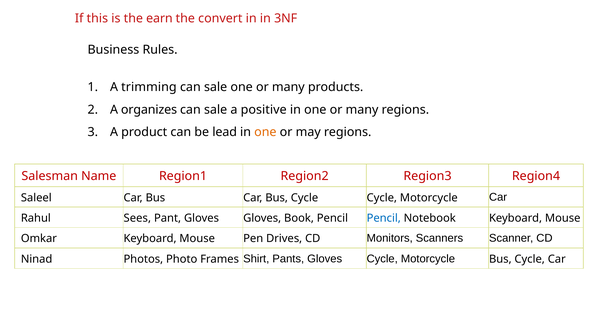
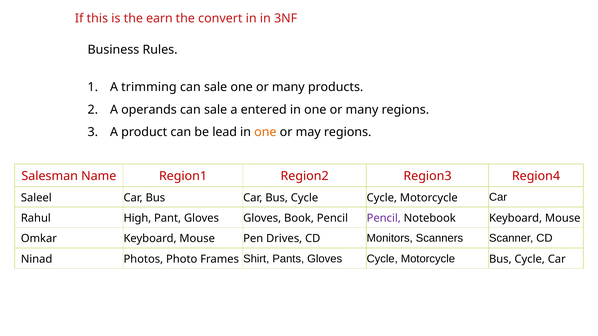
organizes: organizes -> operands (149, 110)
positive: positive -> entered (264, 110)
Sees: Sees -> High (137, 218)
Pencil colour: blue -> purple (384, 218)
